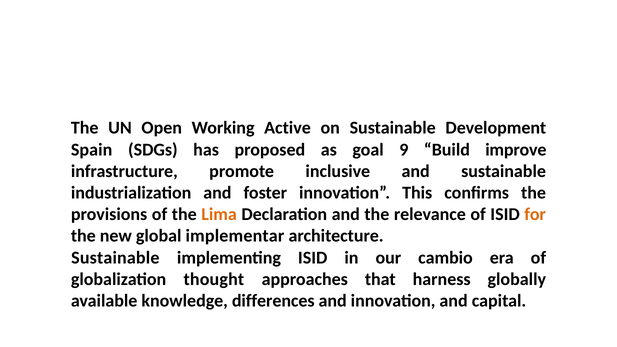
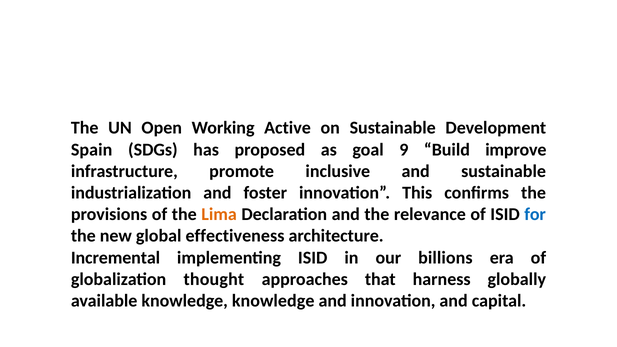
for colour: orange -> blue (535, 214)
implementar: implementar -> effectiveness (235, 236)
Sustainable: Sustainable -> Incremental (115, 258)
cambio: cambio -> billions (445, 258)
knowledge differences: differences -> knowledge (273, 301)
